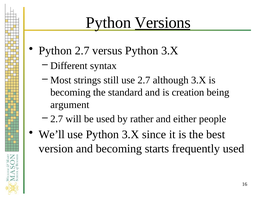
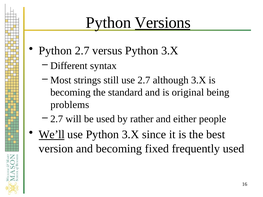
creation: creation -> original (188, 93)
argument: argument -> problems (70, 105)
We’ll underline: none -> present (52, 135)
starts: starts -> fixed (157, 149)
